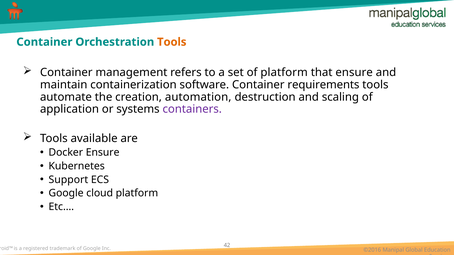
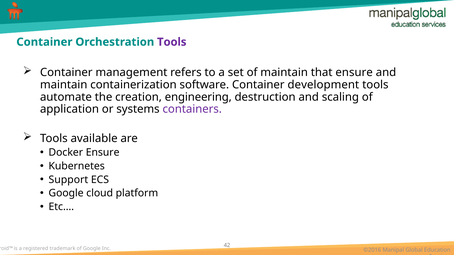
Tools colour: orange -> purple (172, 42)
of platform: platform -> maintain (284, 73)
requirements: requirements -> development (323, 85)
automation: automation -> engineering (198, 97)
